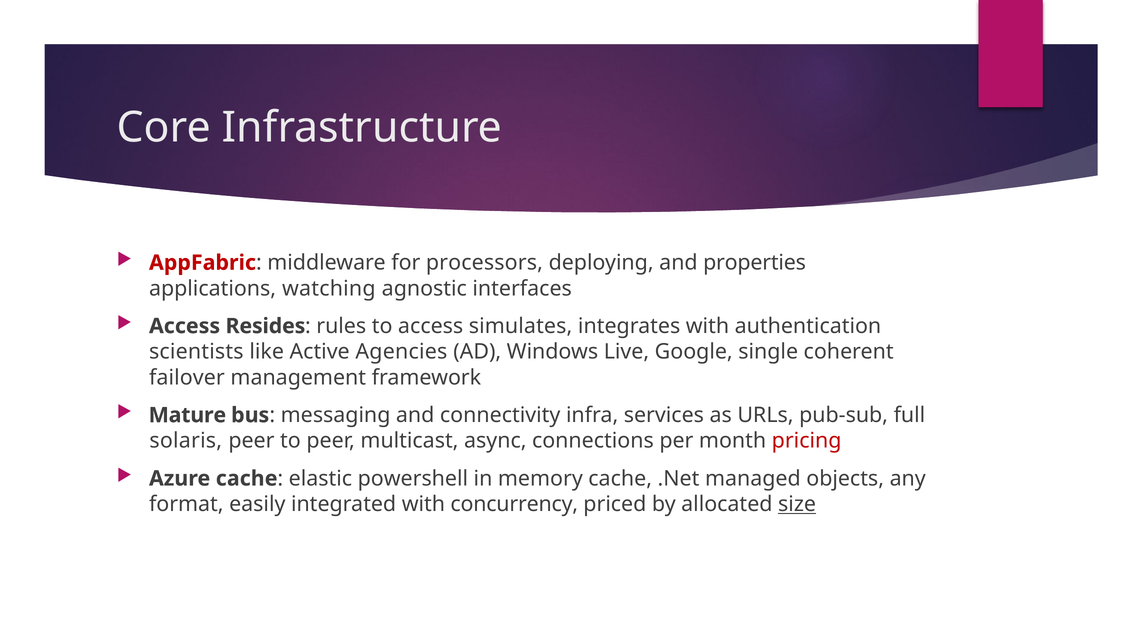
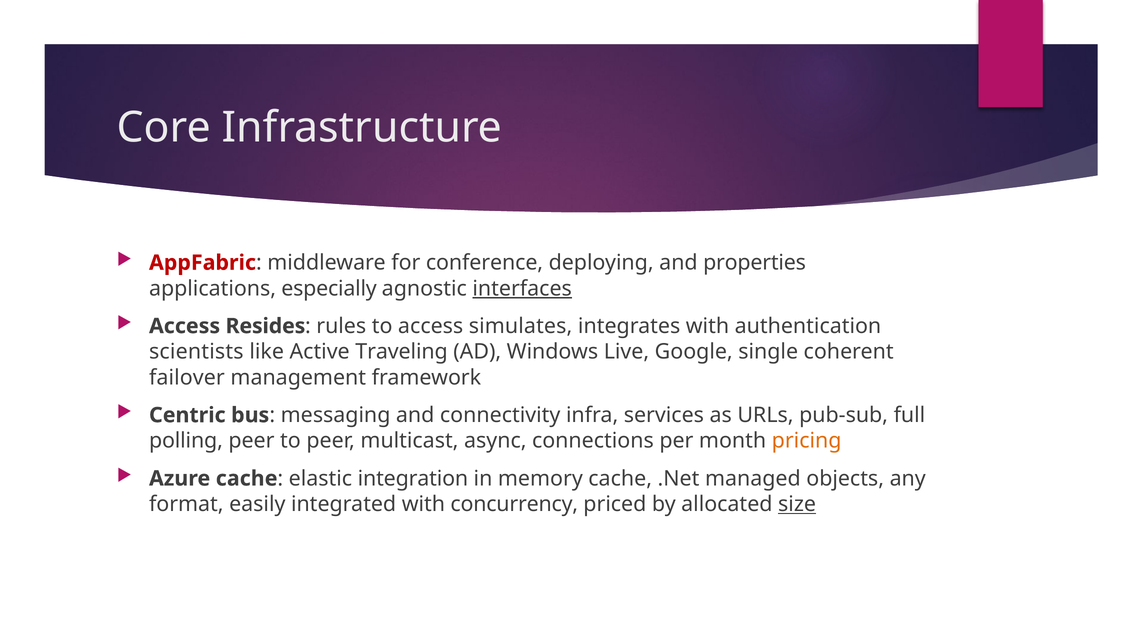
processors: processors -> conference (485, 263)
watching: watching -> especially (329, 288)
interfaces underline: none -> present (522, 288)
Agencies: Agencies -> Traveling (402, 352)
Mature: Mature -> Centric (187, 415)
solaris: solaris -> polling (186, 441)
pricing colour: red -> orange (807, 441)
powershell: powershell -> integration (413, 478)
